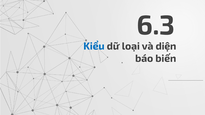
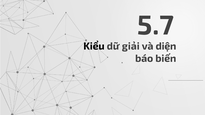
6.3: 6.3 -> 5.7 (155, 26)
Kiểu colour: blue -> black (94, 46)
loại: loại -> giải (131, 46)
